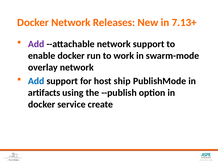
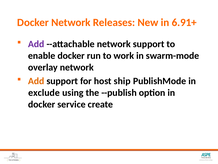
7.13+: 7.13+ -> 6.91+ (184, 22)
Add colour: blue -> orange (36, 81)
artifacts: artifacts -> exclude (44, 92)
